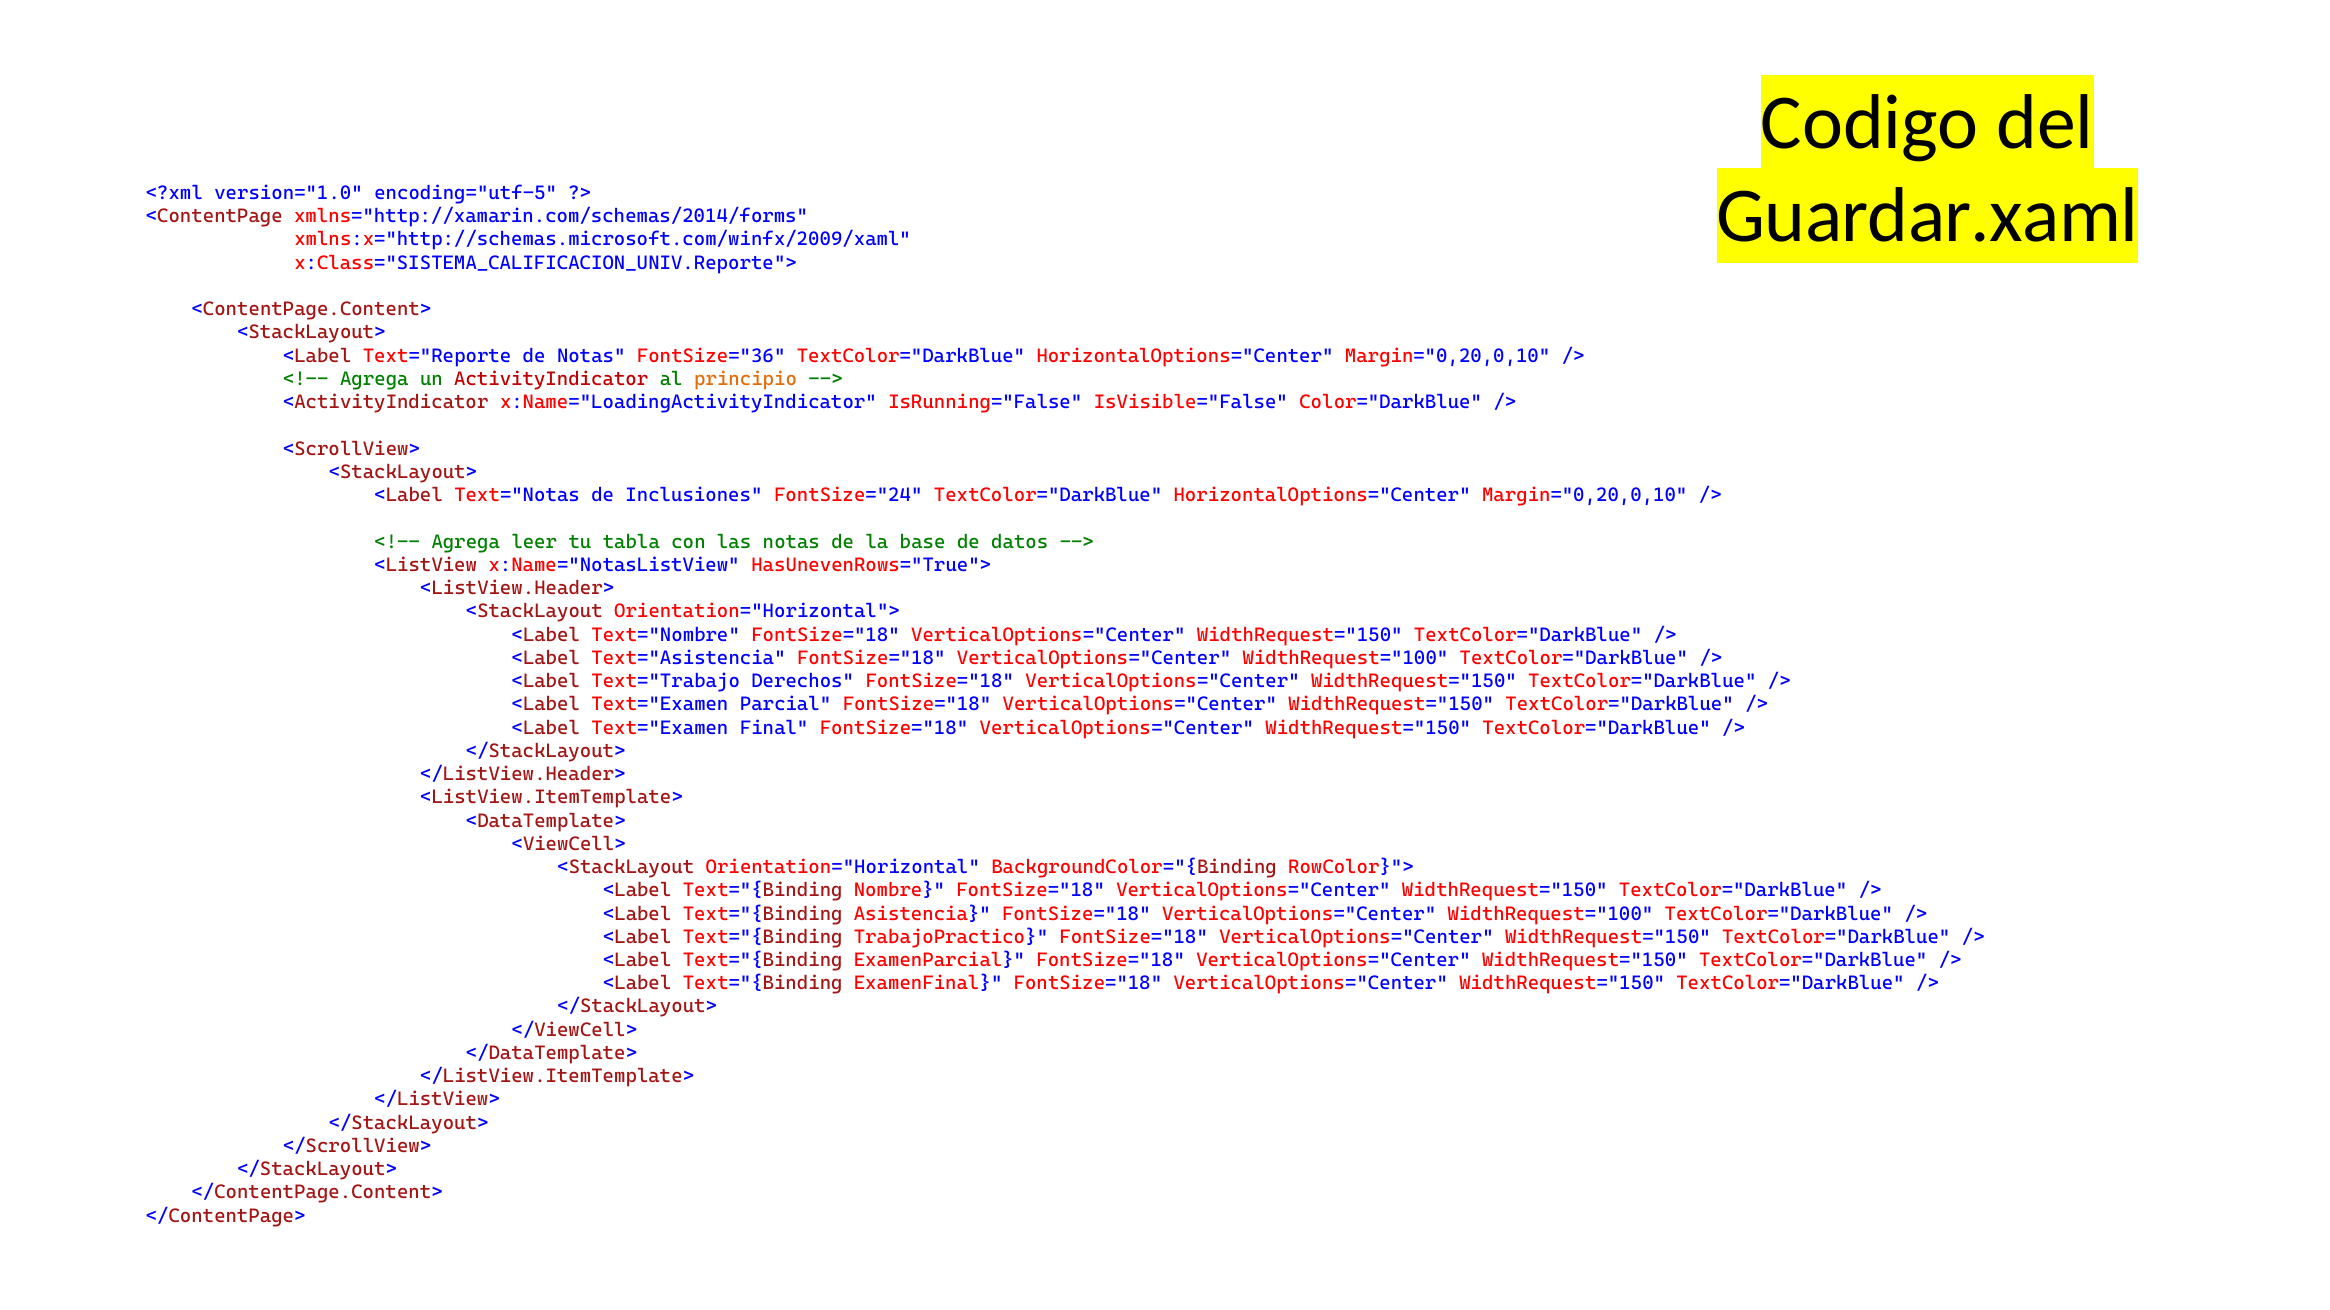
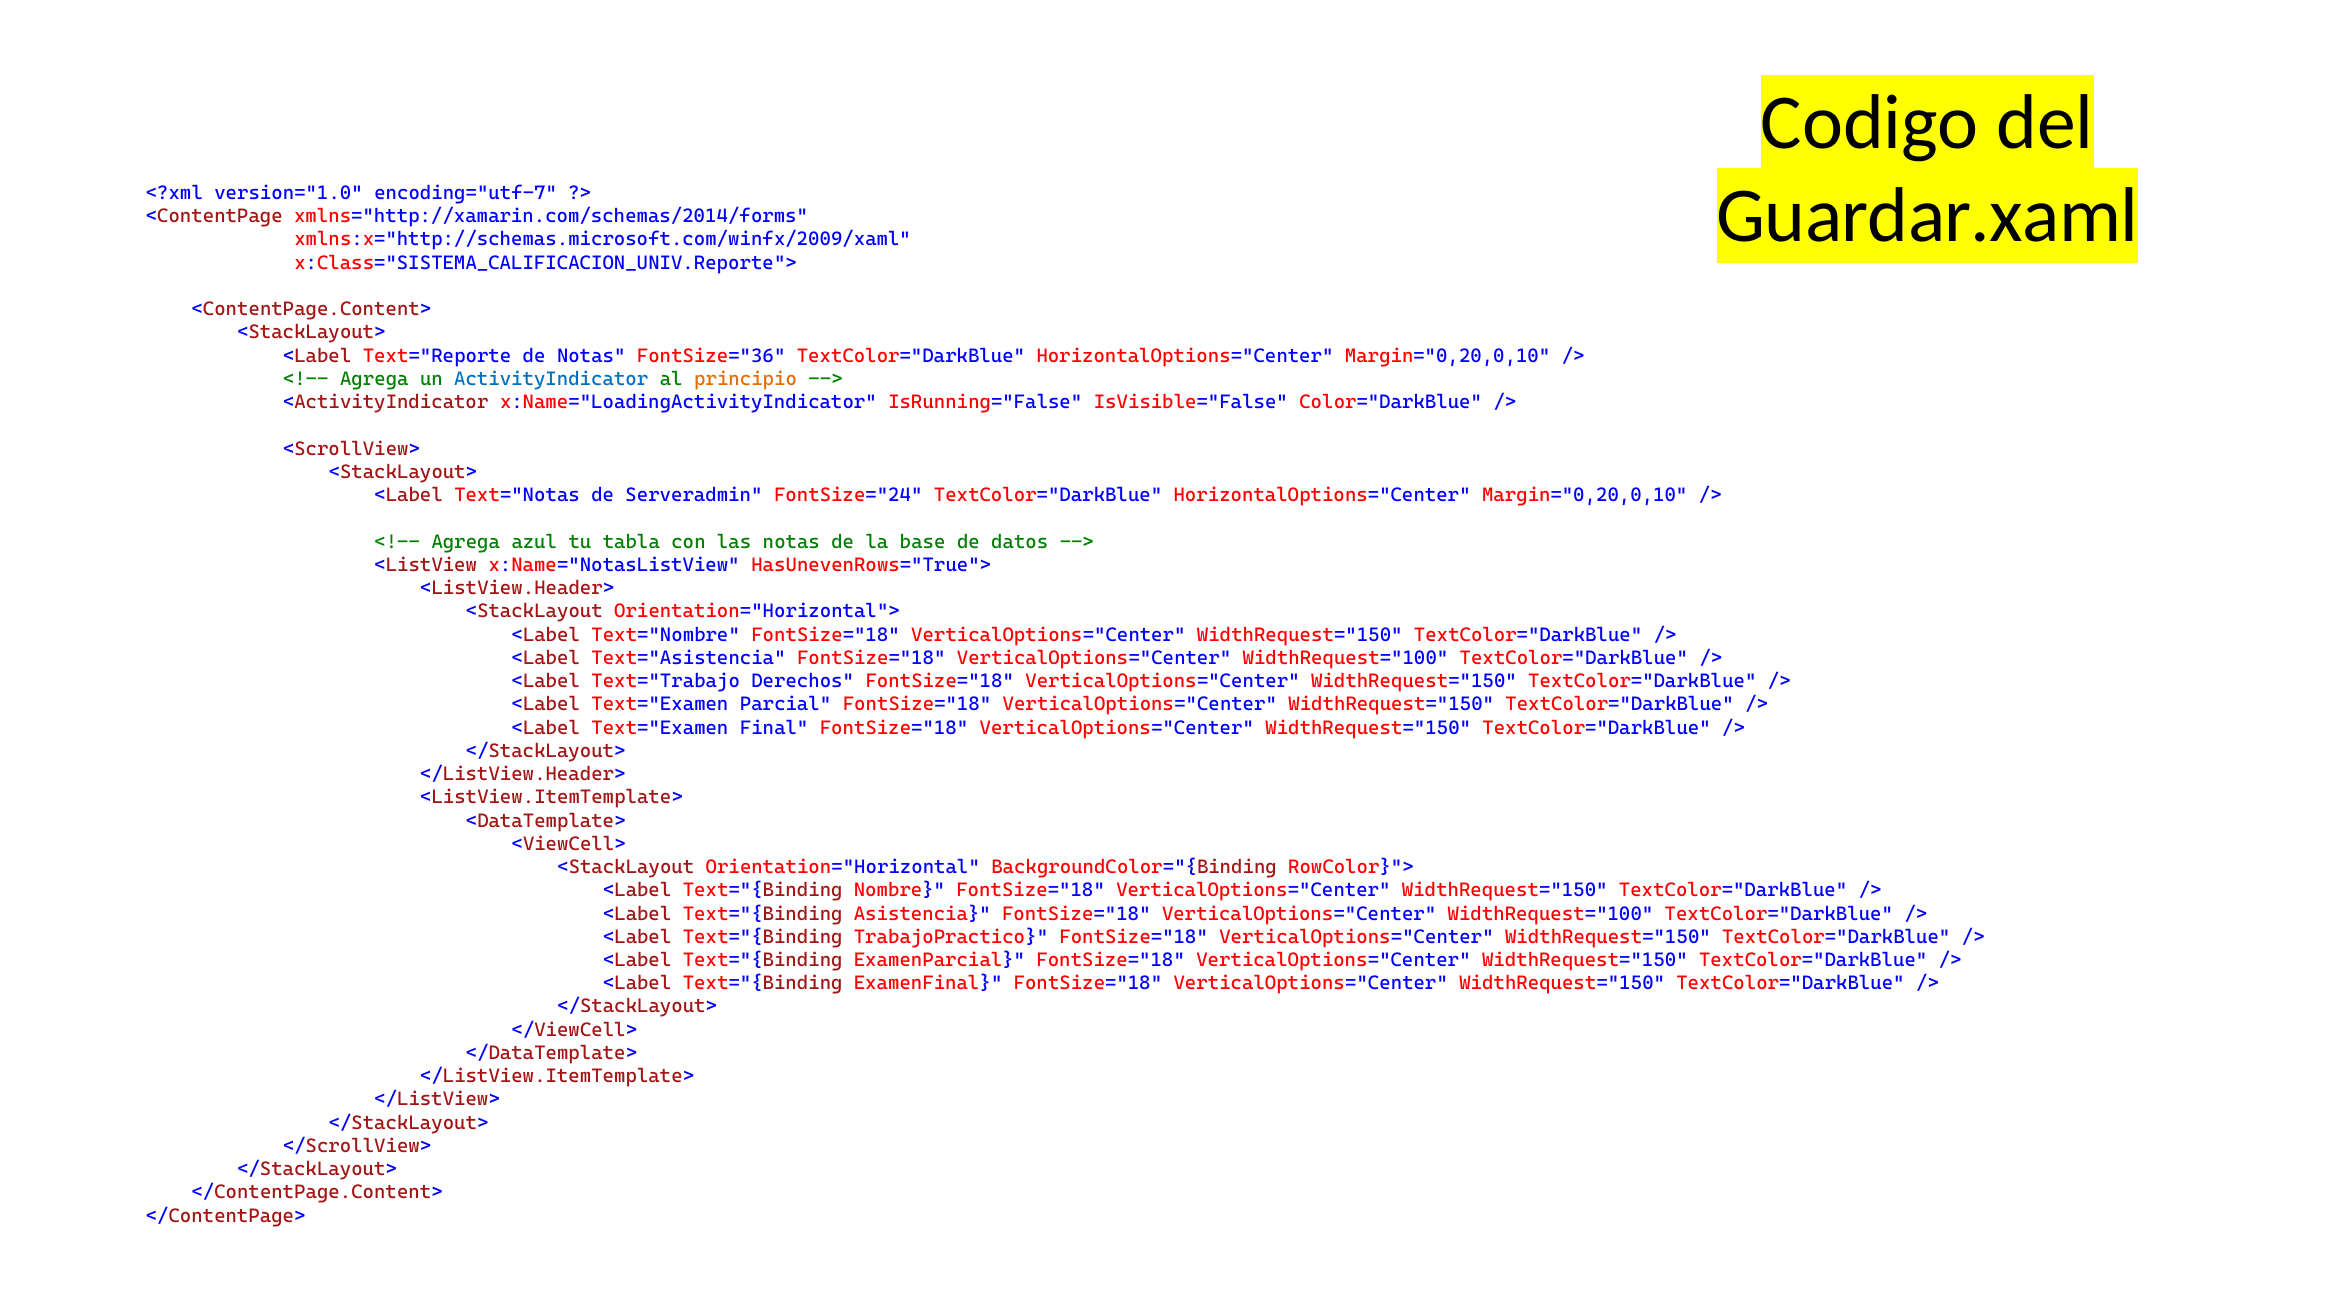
encoding="utf-5: encoding="utf-5 -> encoding="utf-7 (466, 193)
ActivityIndicator colour: red -> blue (551, 379)
Inclusiones: Inclusiones -> Serveradmin (694, 495)
leer: leer -> azul (534, 542)
